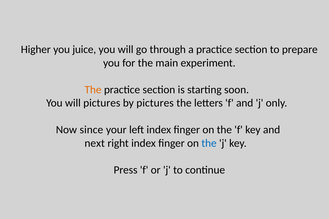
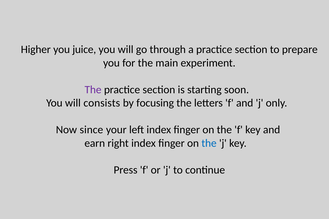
The colour: orange -> purple (93, 90)
will pictures: pictures -> consists (102, 103)
by pictures: pictures -> focusing (155, 103)
next: next -> earn (95, 143)
